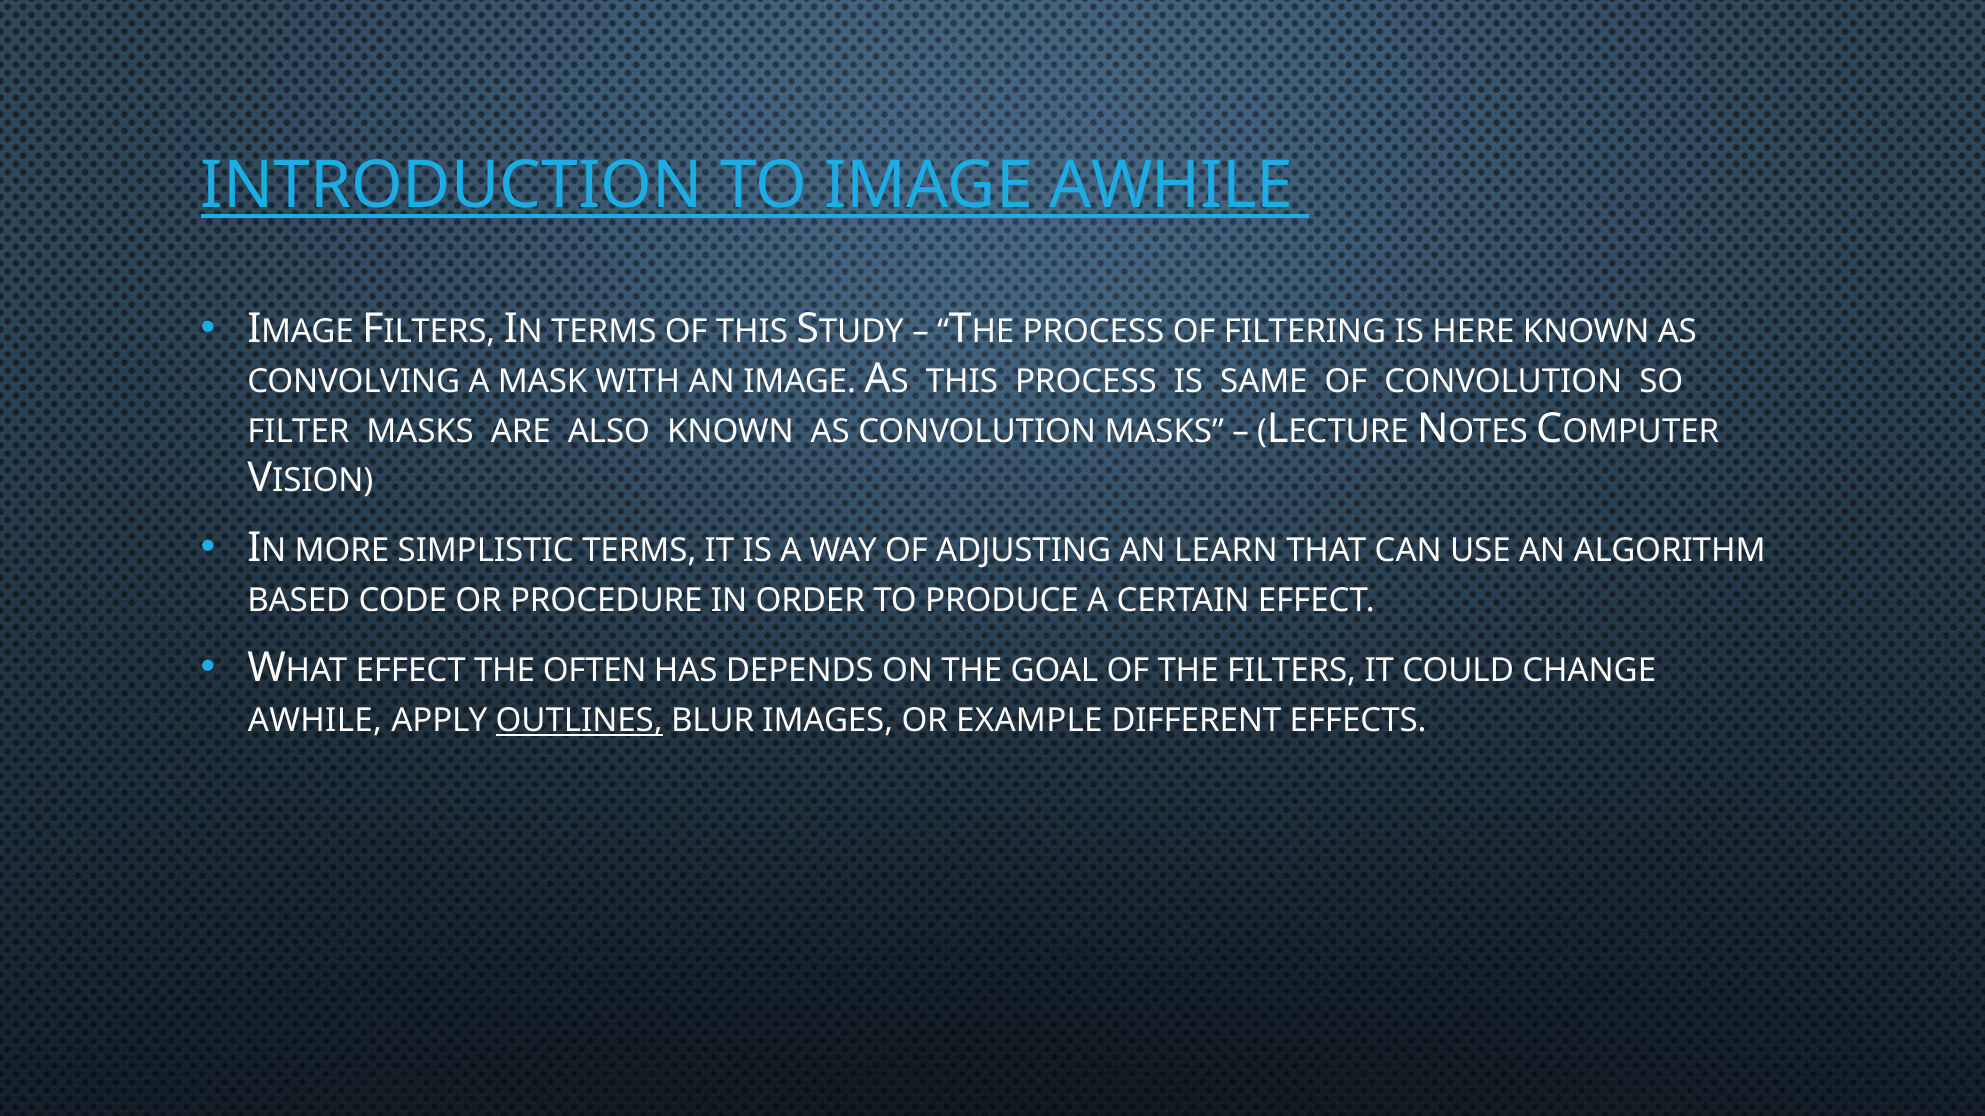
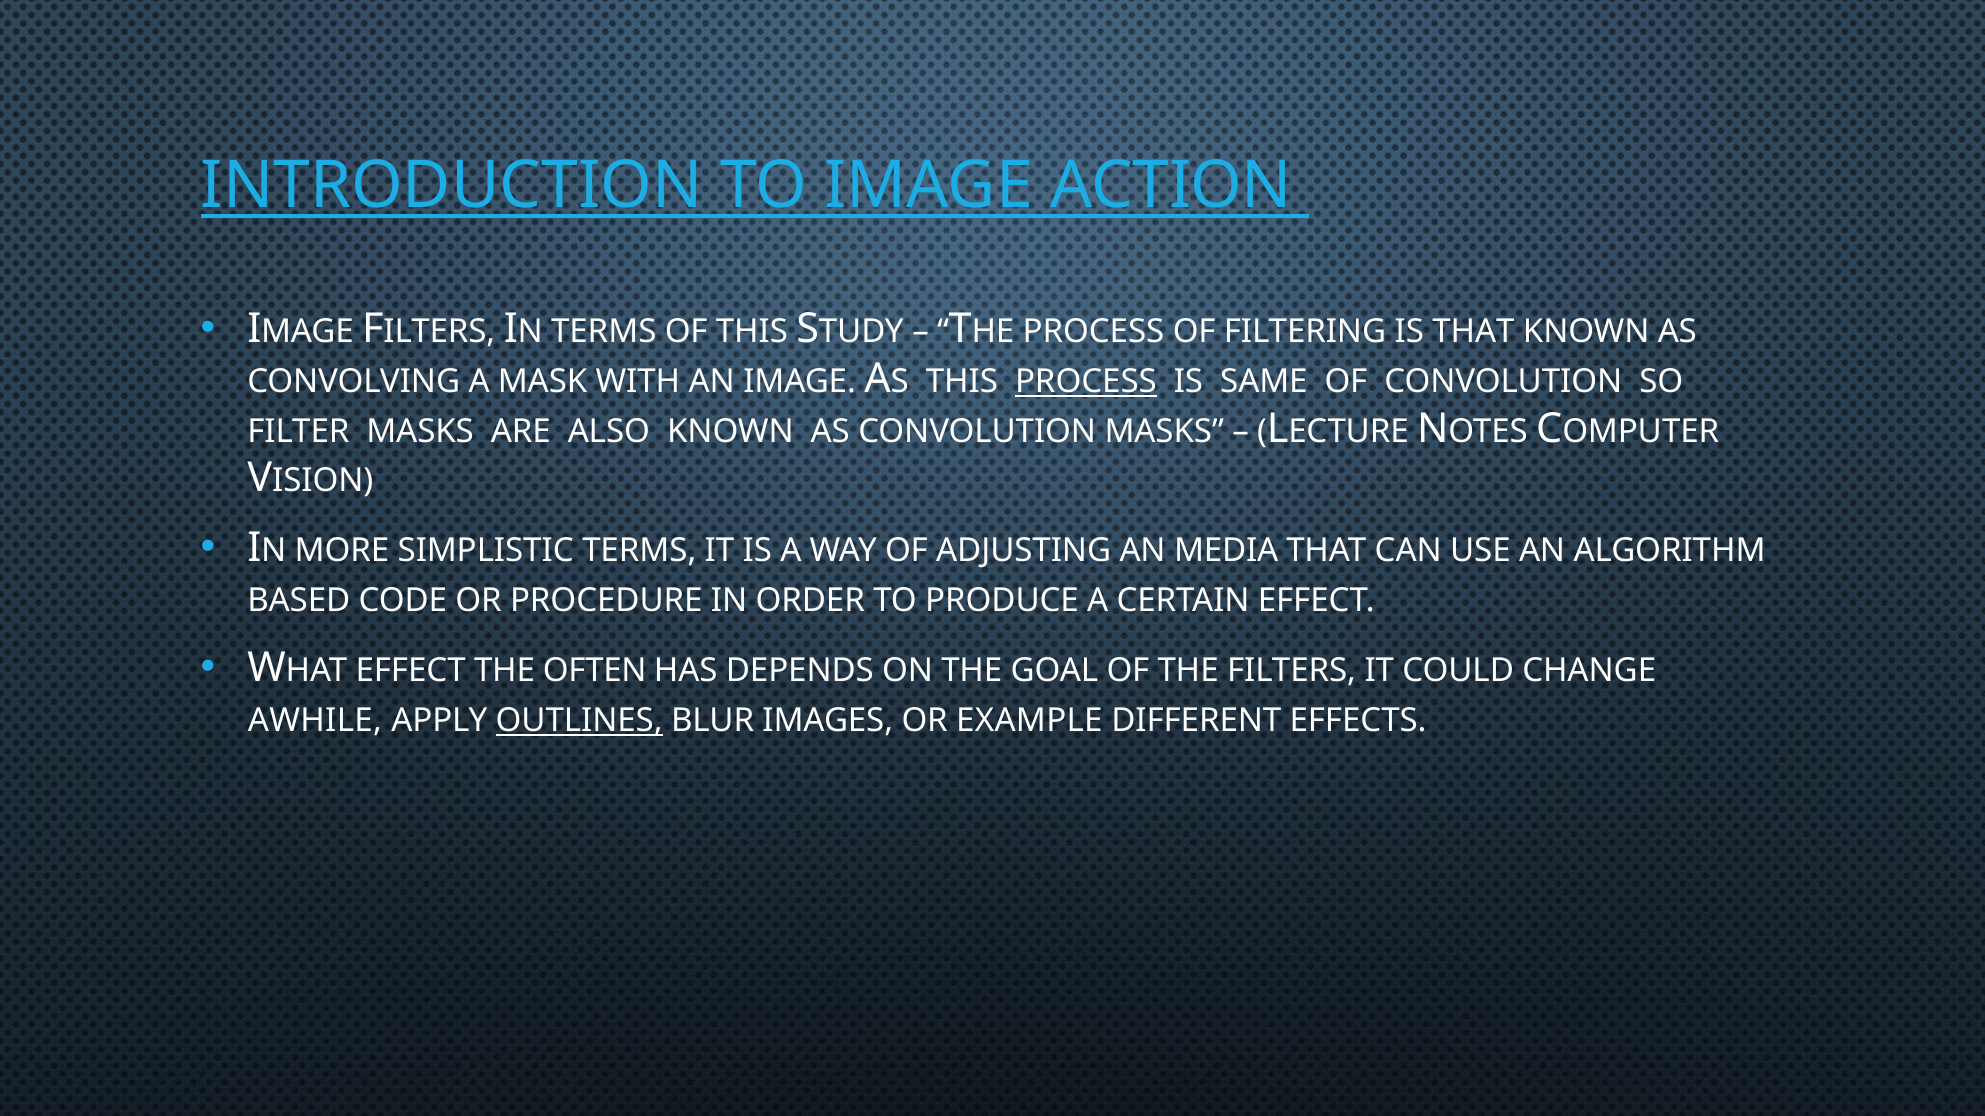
IMAGE AWHILE: AWHILE -> ACTION (1171, 186)
IS HERE: HERE -> THAT (1473, 332)
PROCESS underline: none -> present (1086, 382)
LEARN: LEARN -> MEDIA (1226, 551)
